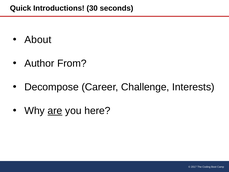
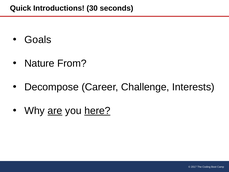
About: About -> Goals (38, 40)
Author: Author -> Nature (39, 63)
here underline: none -> present (97, 111)
